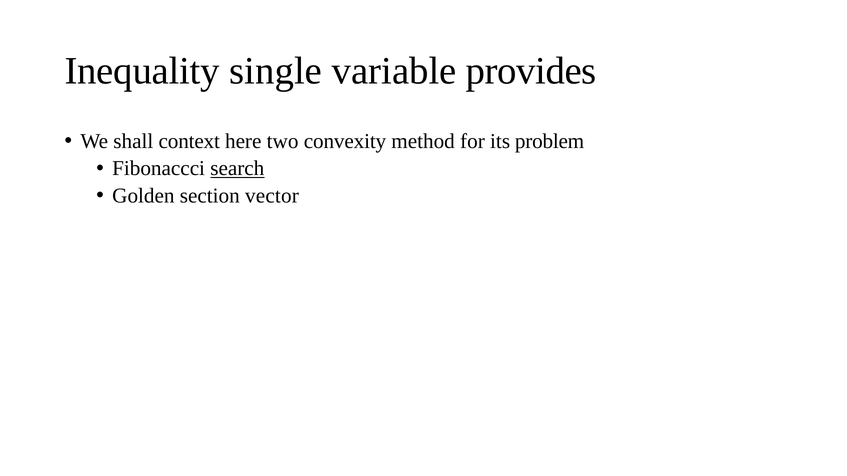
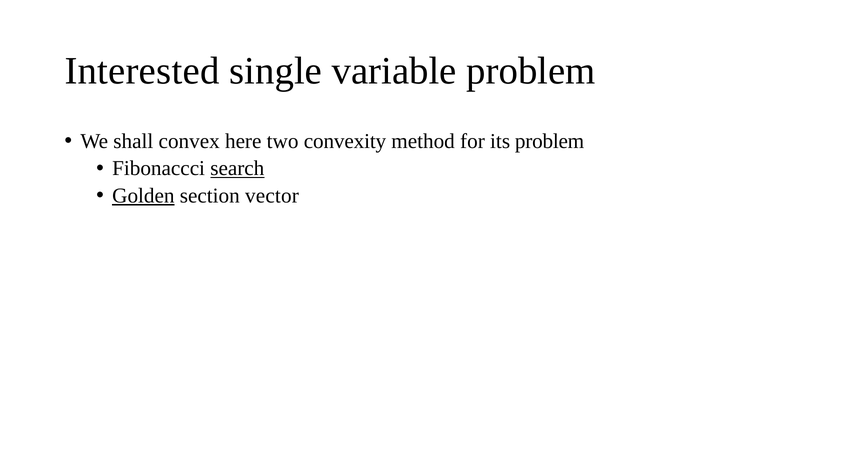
Inequality: Inequality -> Interested (142, 71)
variable provides: provides -> problem (531, 71)
context: context -> convex (189, 141)
Golden underline: none -> present (143, 196)
